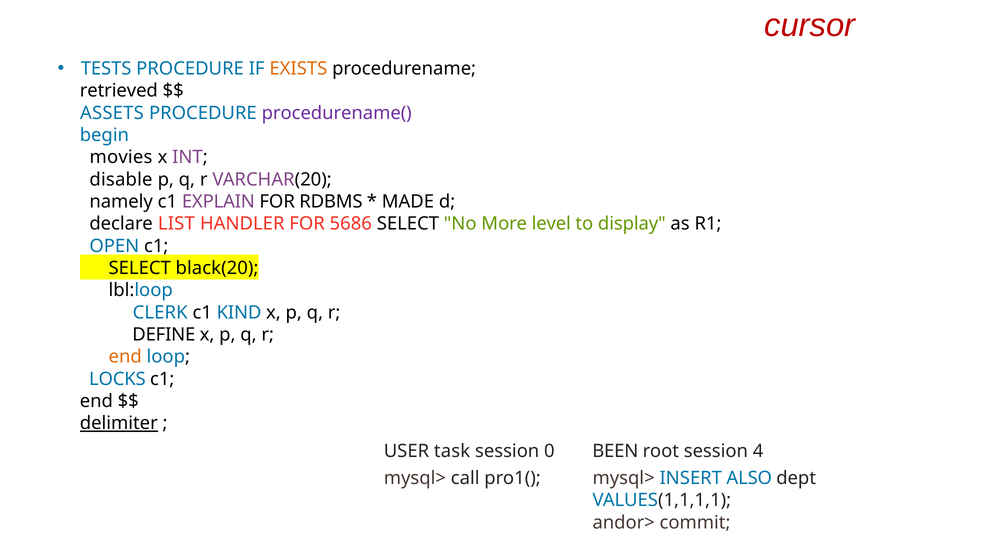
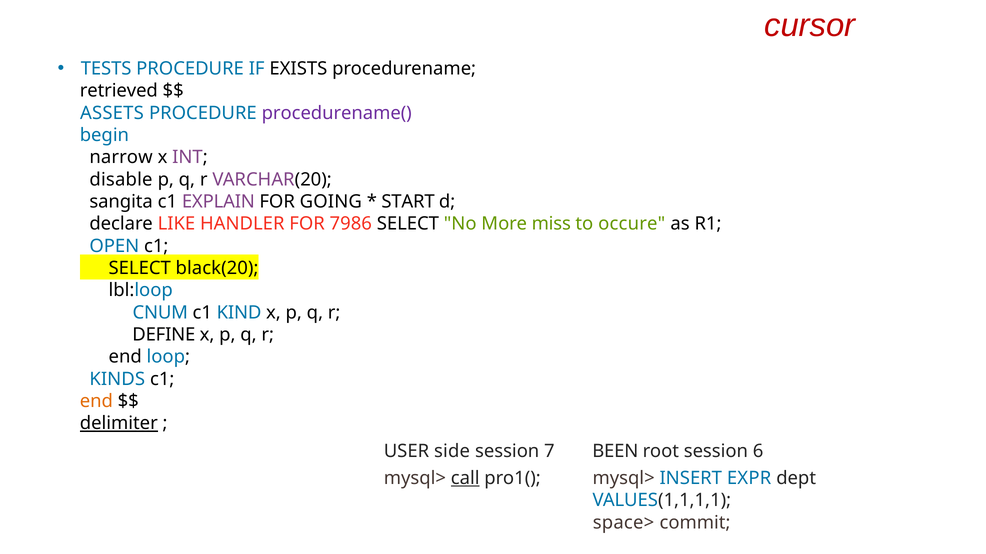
EXISTS colour: orange -> black (298, 69)
movies: movies -> narrow (121, 158)
namely: namely -> sangita (121, 202)
RDBMS: RDBMS -> GOING (331, 202)
MADE: MADE -> START (408, 202)
LIST: LIST -> LIKE (176, 224)
5686: 5686 -> 7986 (351, 224)
level: level -> miss (551, 224)
display: display -> occure (632, 224)
CLERK: CLERK -> CNUM (160, 313)
end colour: orange -> black (125, 357)
LOCKS: LOCKS -> KINDS (117, 379)
end colour: black -> orange (96, 402)
task: task -> side (452, 452)
0: 0 -> 7 (549, 452)
4: 4 -> 6 (758, 452)
call underline: none -> present (465, 479)
ALSO: ALSO -> EXPR (749, 479)
andor>: andor> -> space> (624, 523)
